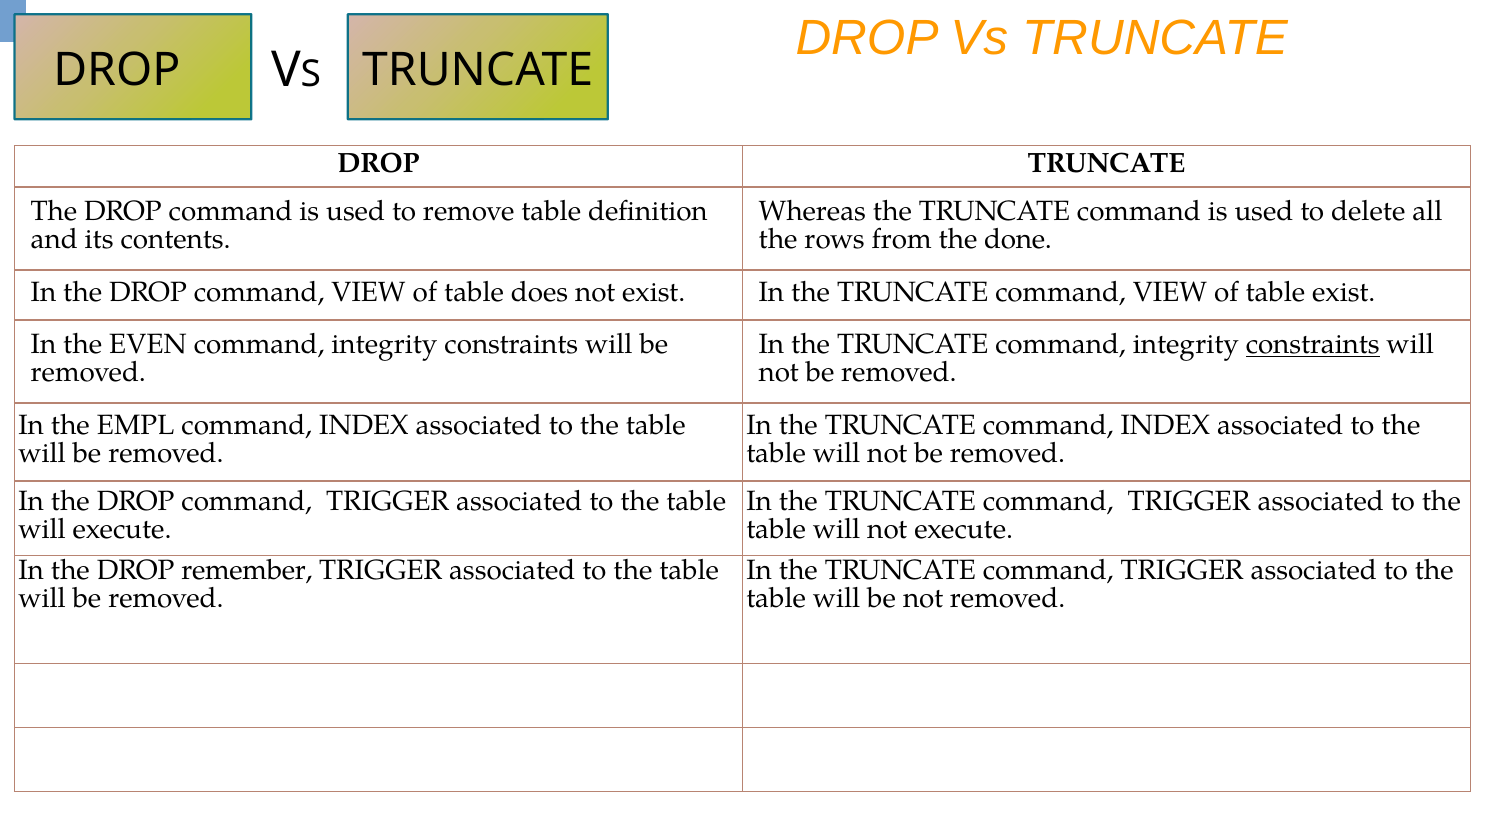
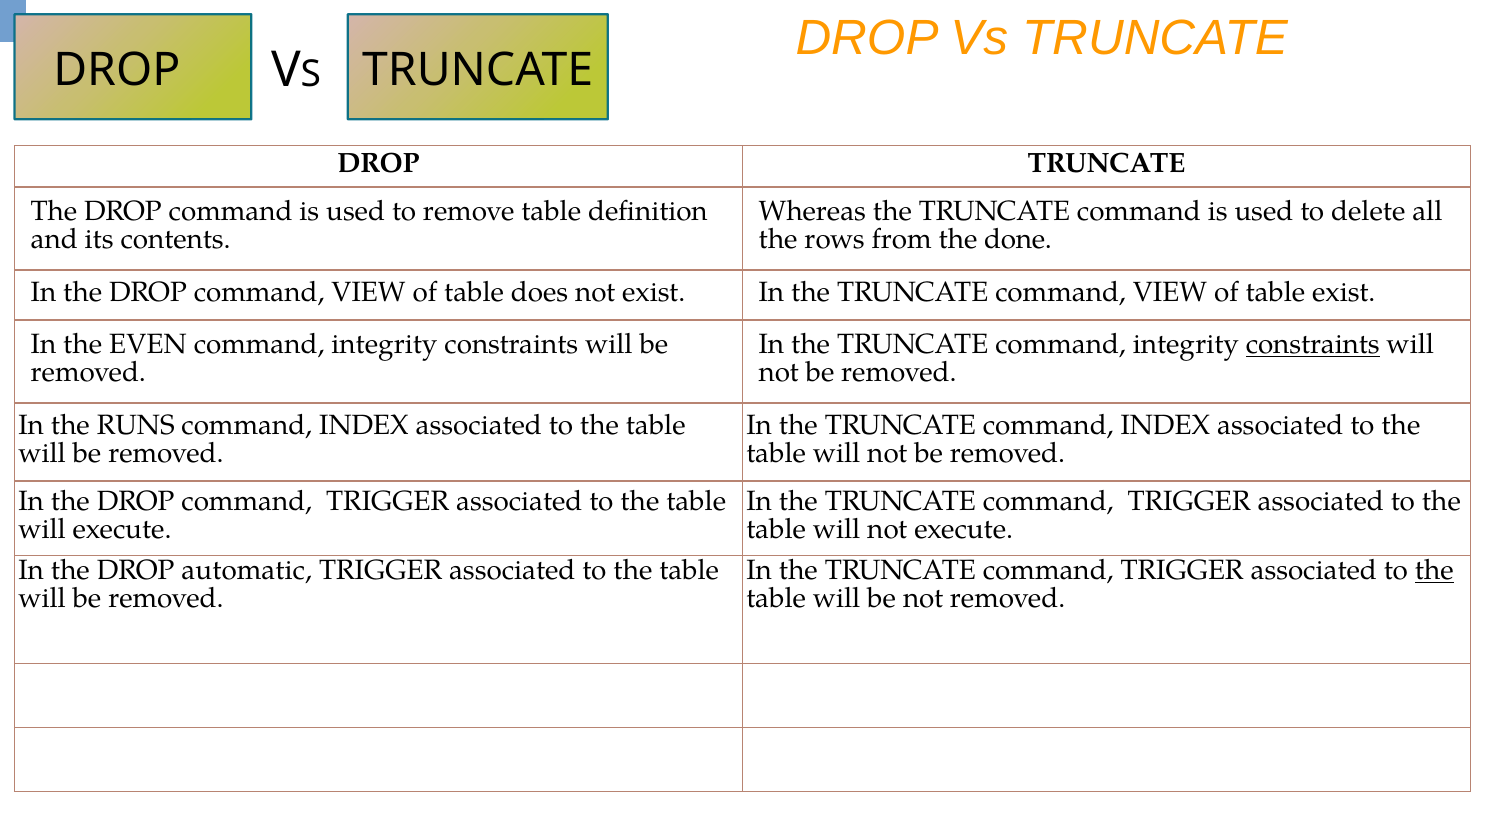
EMPL: EMPL -> RUNS (136, 425)
remember: remember -> automatic (247, 571)
the underline: none -> present (1434, 571)
